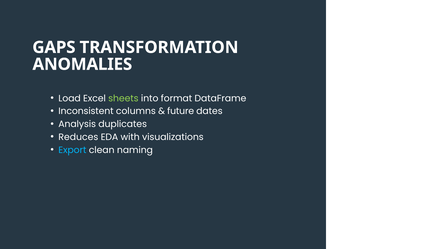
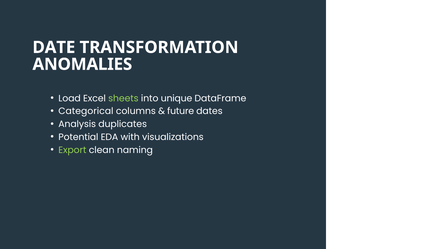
GAPS: GAPS -> DATE (54, 47)
format: format -> unique (177, 98)
Inconsistent: Inconsistent -> Categorical (86, 111)
Reduces: Reduces -> Potential (78, 137)
Export colour: light blue -> light green (72, 150)
